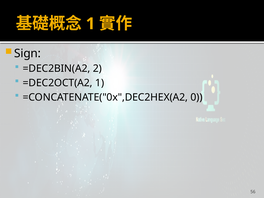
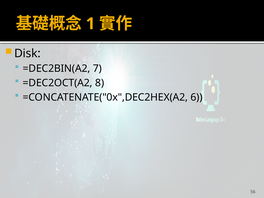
Sign: Sign -> Disk (27, 53)
2: 2 -> 7 (97, 69)
=DEC2OCT(A2 1: 1 -> 8 (100, 83)
0: 0 -> 6 (197, 97)
